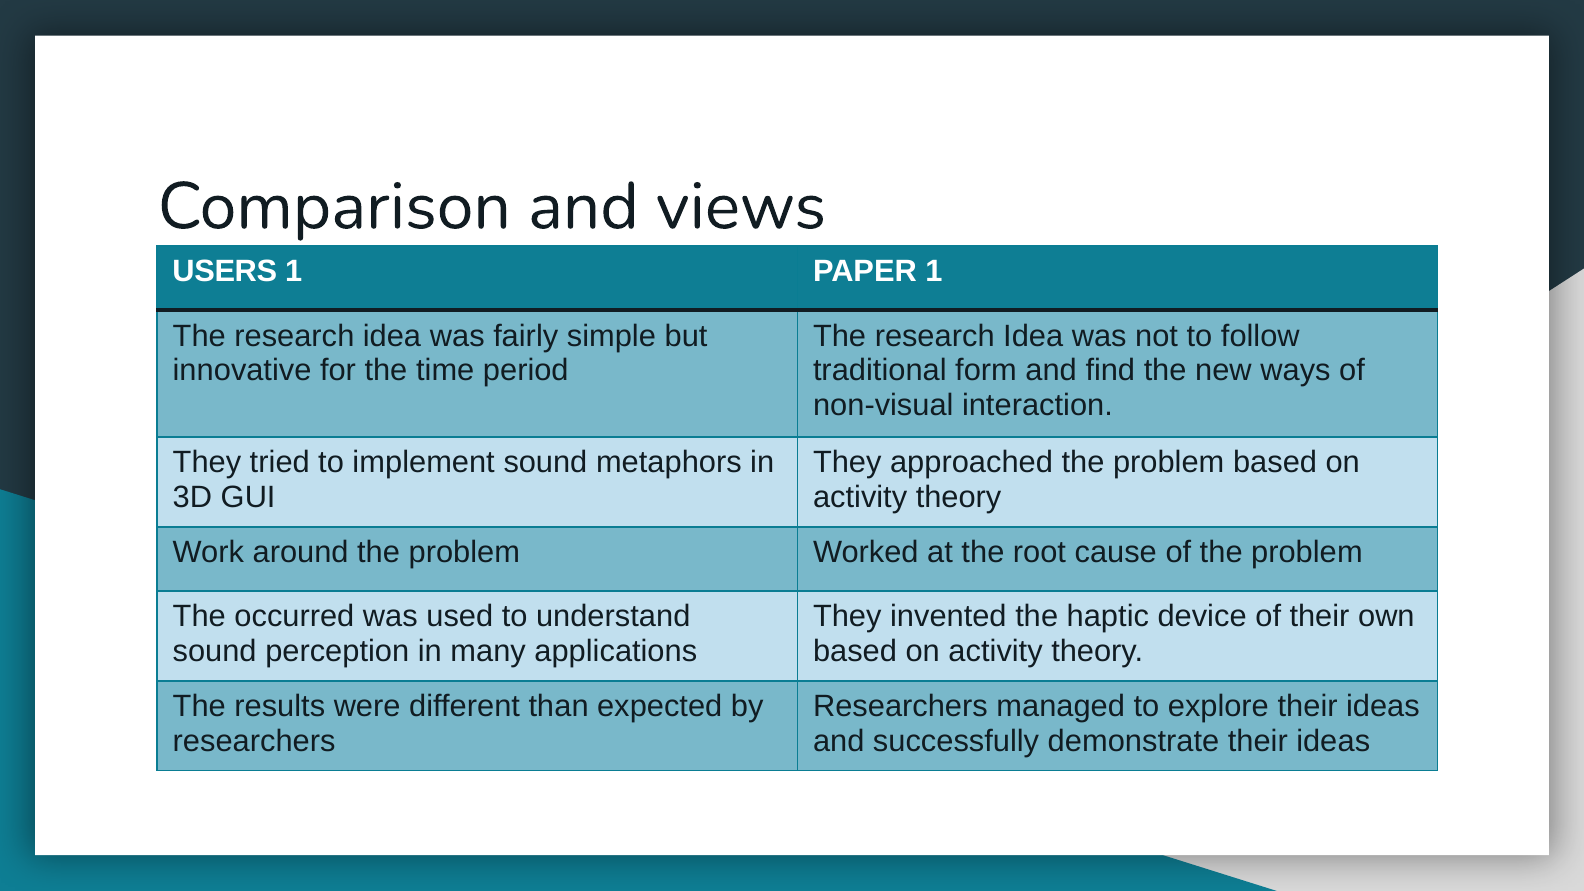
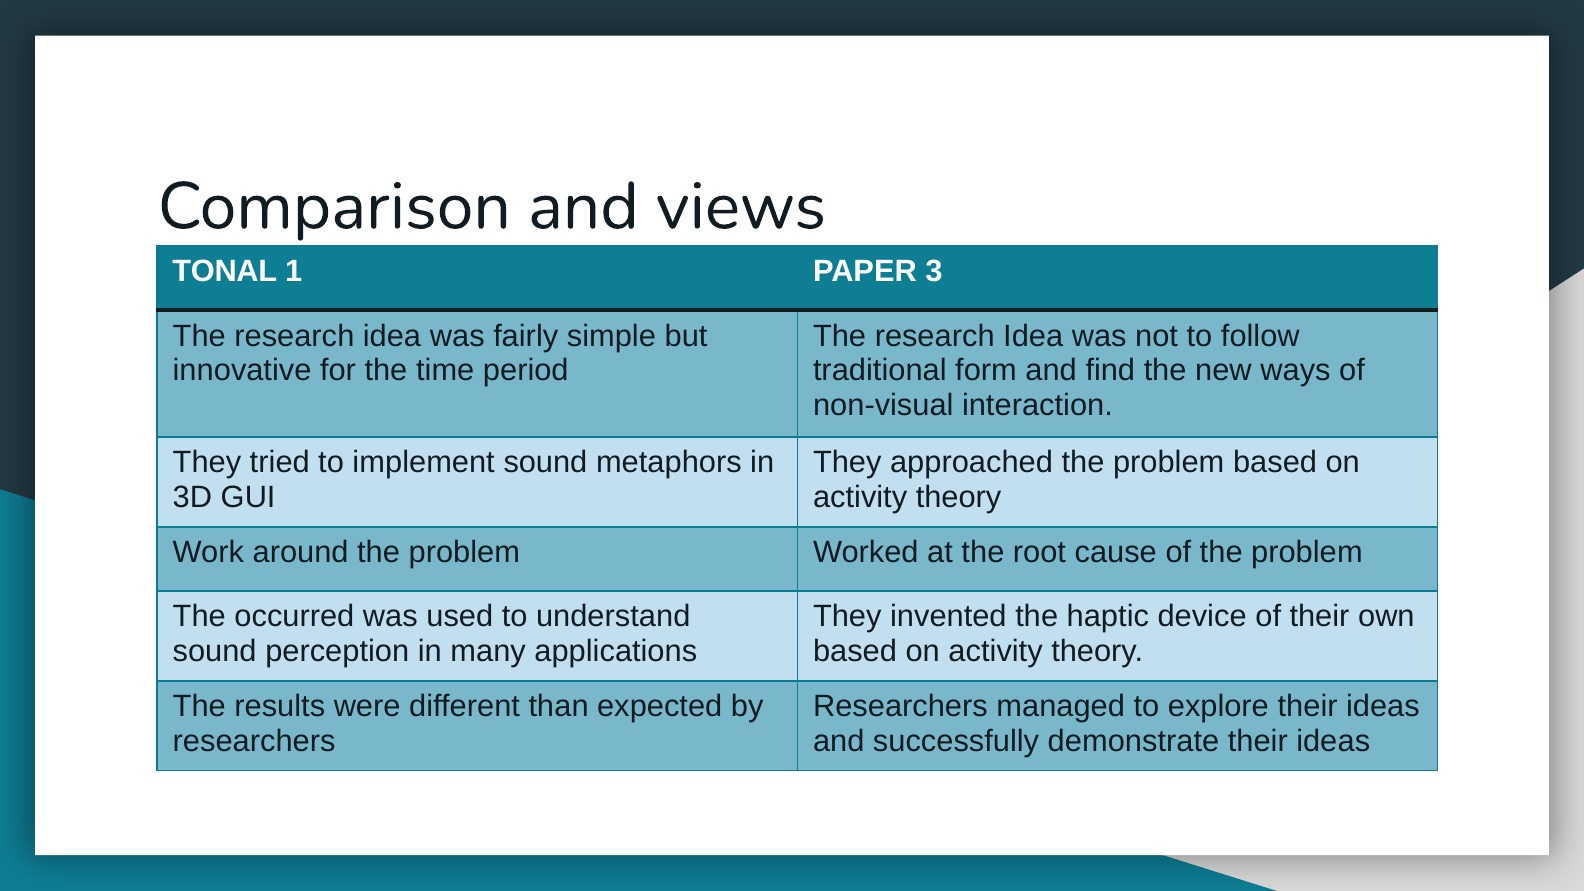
USERS: USERS -> TONAL (225, 272)
PAPER 1: 1 -> 3 (934, 272)
